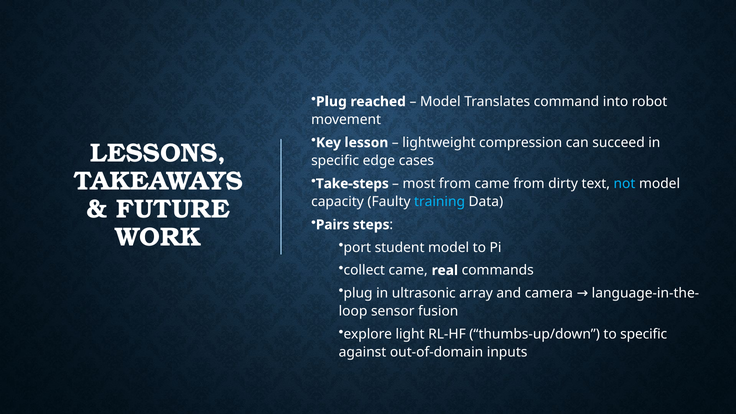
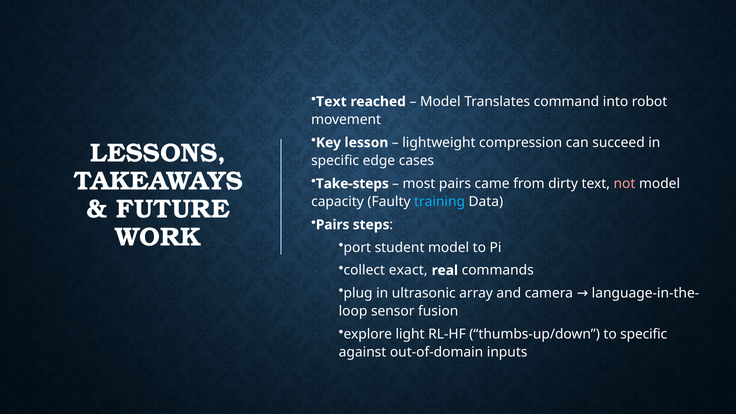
Plug: Plug -> Text (331, 102)
most from: from -> pairs (455, 184)
not colour: light blue -> pink (625, 184)
collect came: came -> exact (408, 270)
